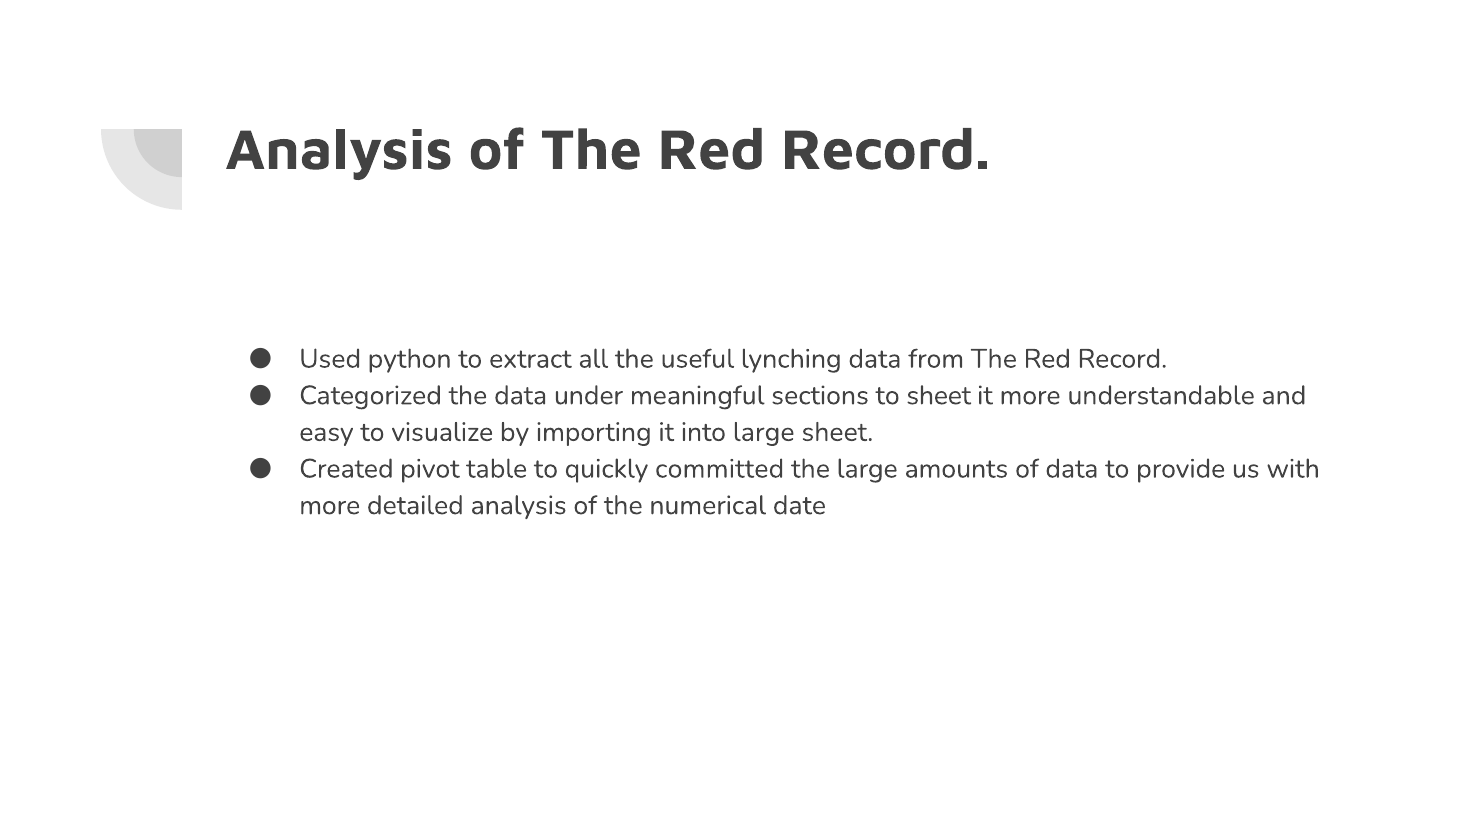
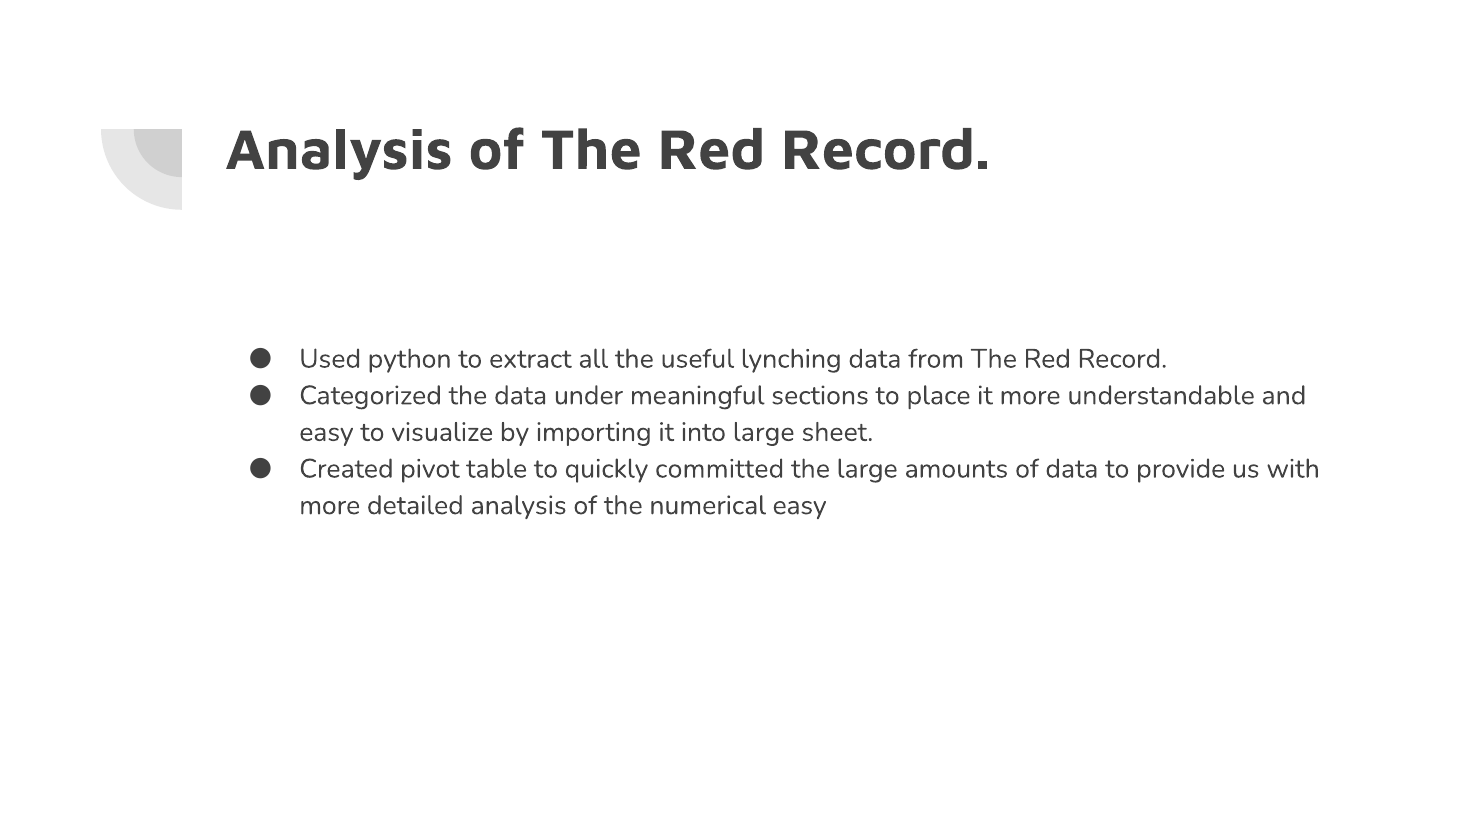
to sheet: sheet -> place (939, 395)
numerical date: date -> easy (800, 505)
